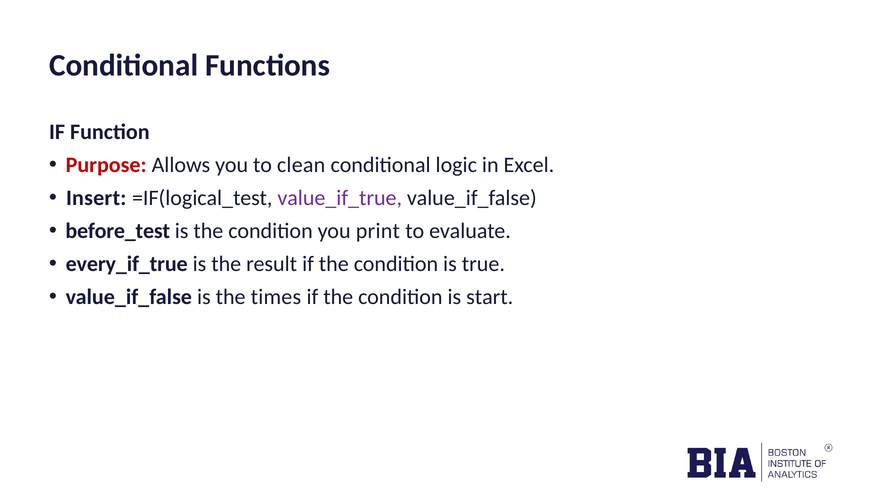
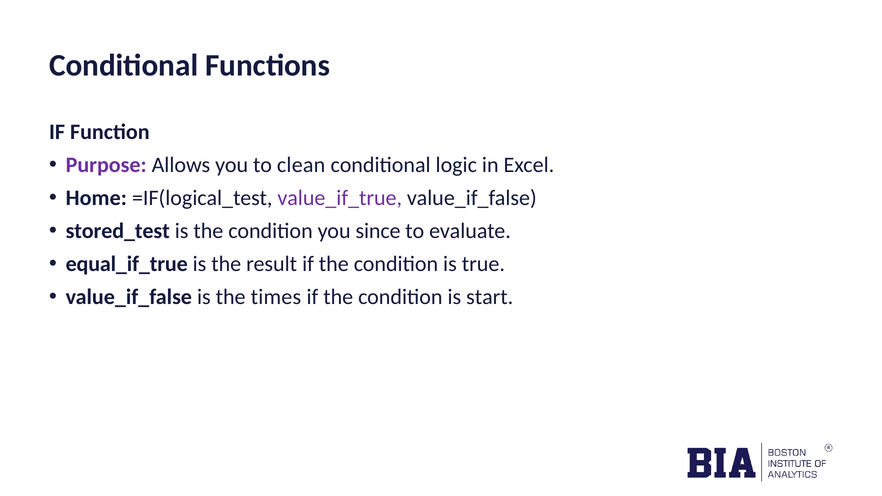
Purpose colour: red -> purple (106, 165)
Insert: Insert -> Home (96, 198)
before_test: before_test -> stored_test (118, 231)
print: print -> since (378, 231)
every_if_true: every_if_true -> equal_if_true (127, 264)
